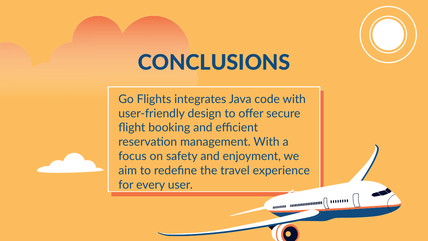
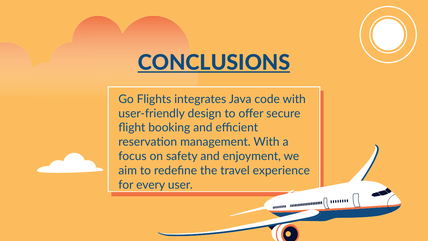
CONCLUSIONS underline: none -> present (214, 63)
